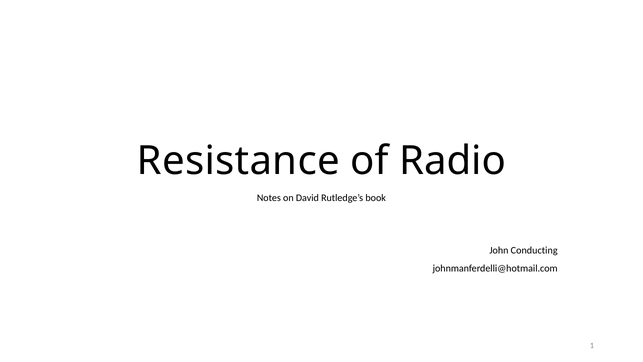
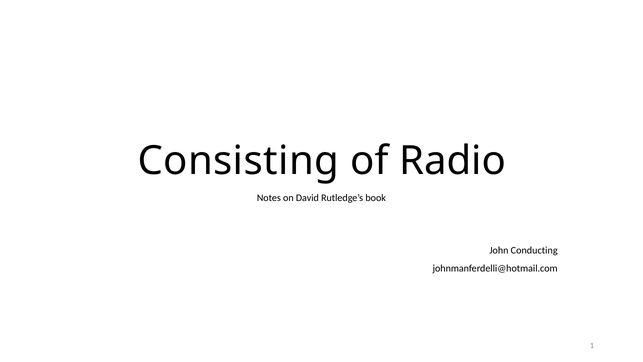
Resistance: Resistance -> Consisting (238, 161)
